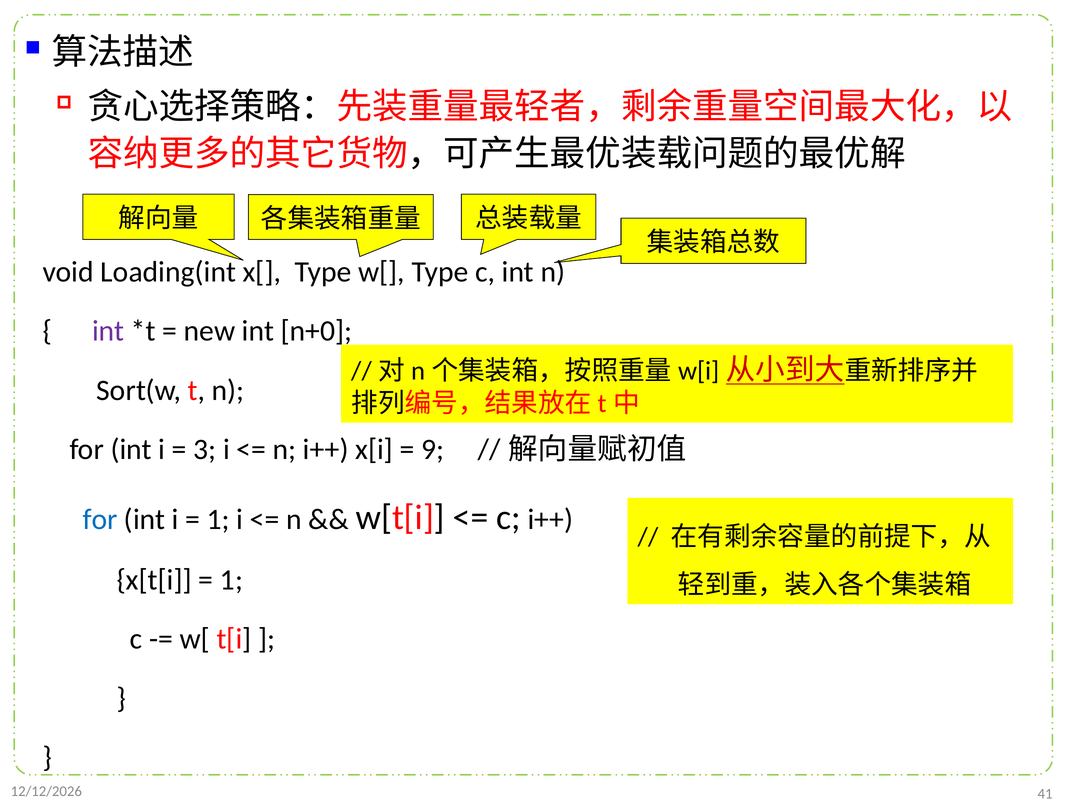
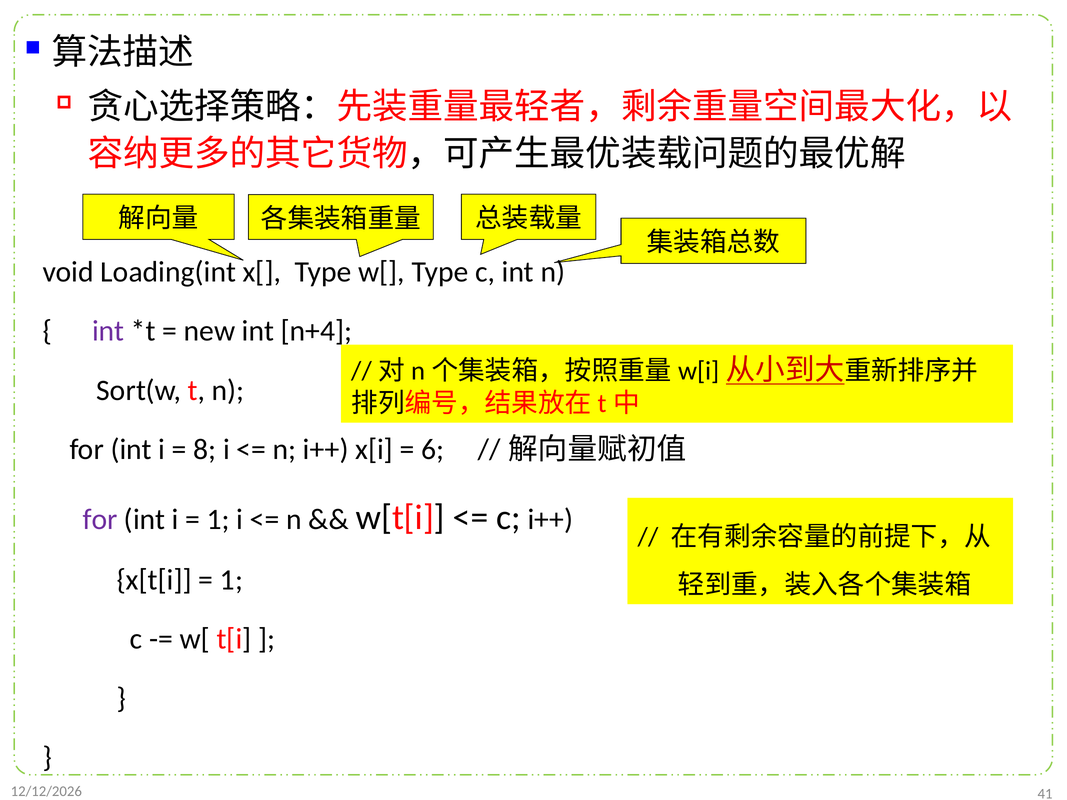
n+0: n+0 -> n+4 (316, 331)
3: 3 -> 8 (205, 450)
9: 9 -> 6 (433, 450)
for colour: blue -> purple (100, 520)
